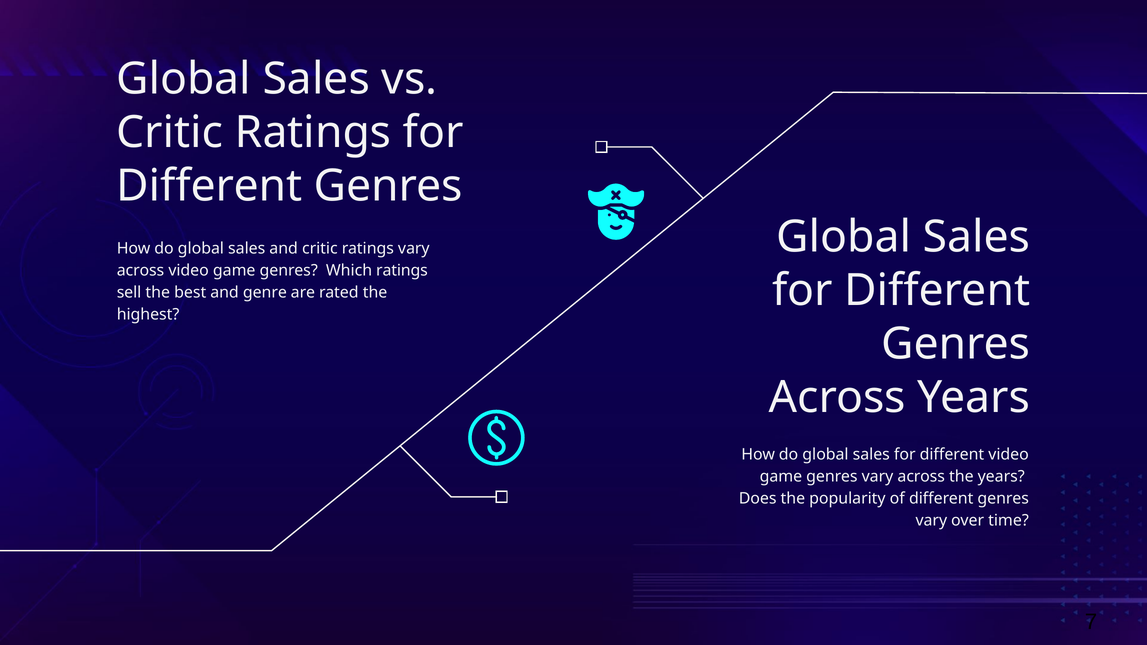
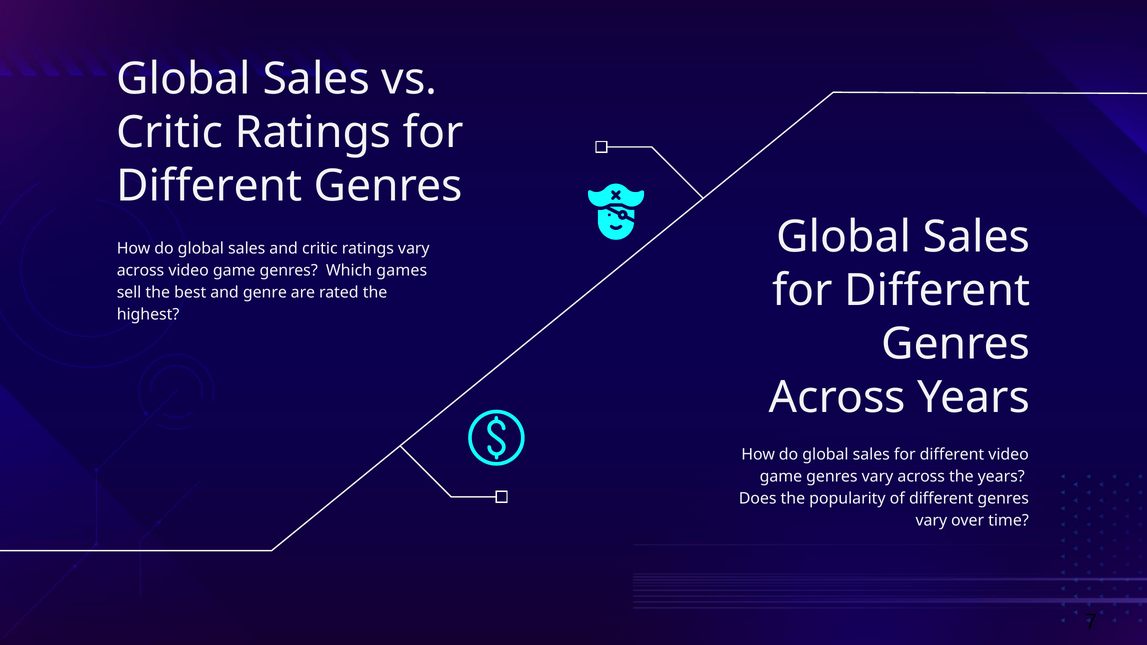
Which ratings: ratings -> games (402, 271)
